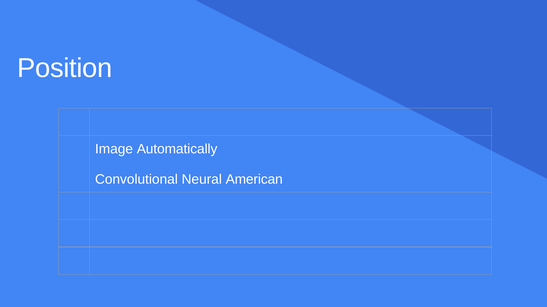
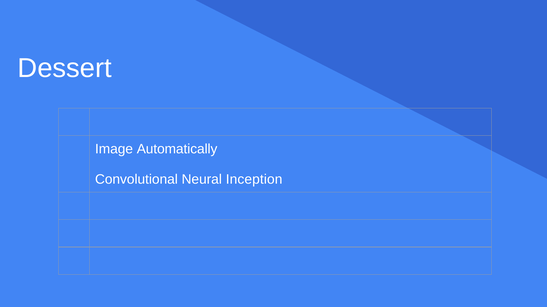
Position: Position -> Dessert (65, 68)
American: American -> Inception (254, 180)
